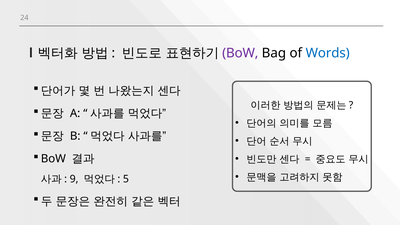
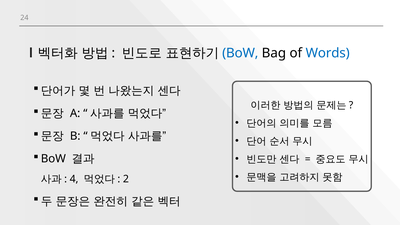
BoW colour: purple -> blue (240, 53)
9: 9 -> 4 (74, 179)
5: 5 -> 2 (126, 179)
